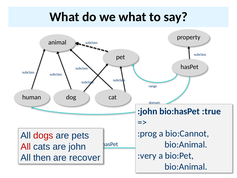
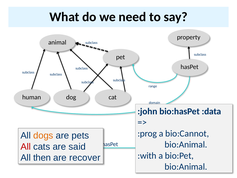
we what: what -> need (132, 17)
:true: :true -> :data (211, 111)
dogs colour: red -> orange (43, 135)
john: john -> said (77, 146)
:very: :very -> :with (147, 155)
